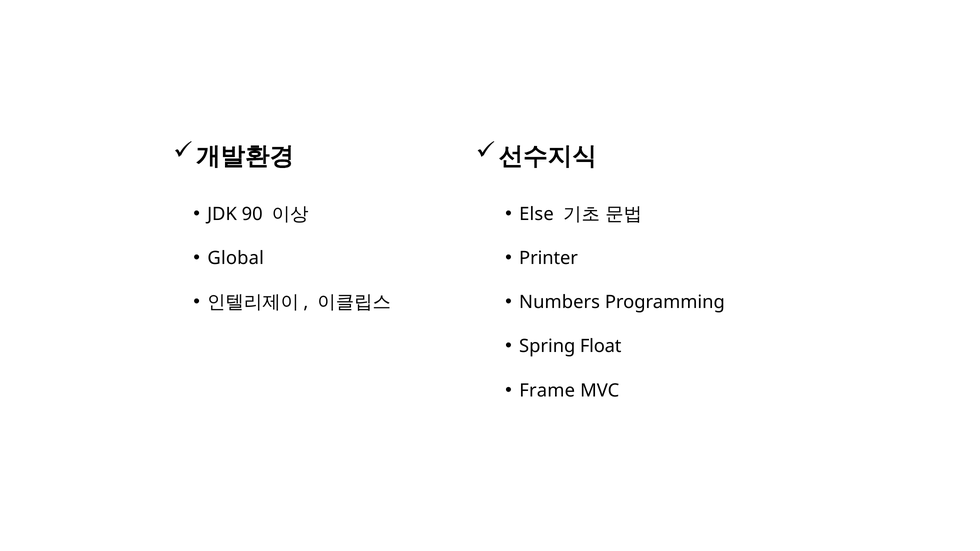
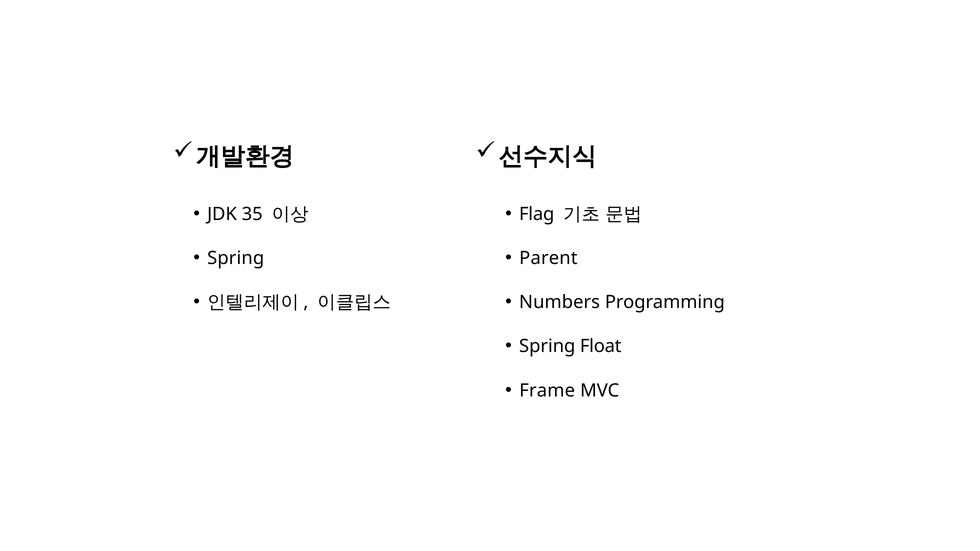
90: 90 -> 35 (252, 214)
Else: Else -> Flag (537, 214)
Global: Global -> Spring (236, 258)
Printer: Printer -> Parent (548, 258)
